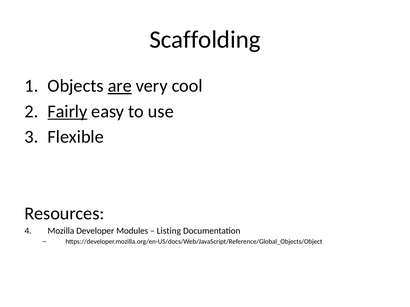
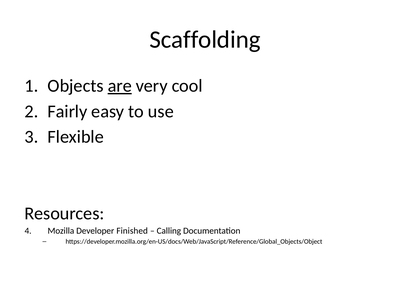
Fairly underline: present -> none (67, 112)
Modules: Modules -> Finished (132, 231)
Listing: Listing -> Calling (169, 231)
